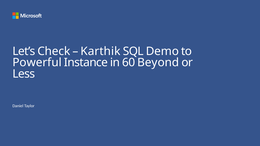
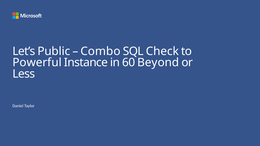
Check: Check -> Public (54, 51)
Karthik: Karthik -> Combo (100, 51)
Demo: Demo -> Check (162, 51)
